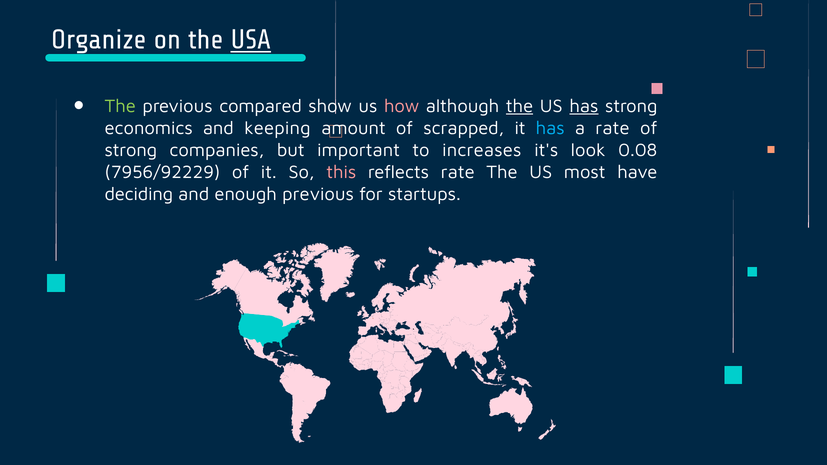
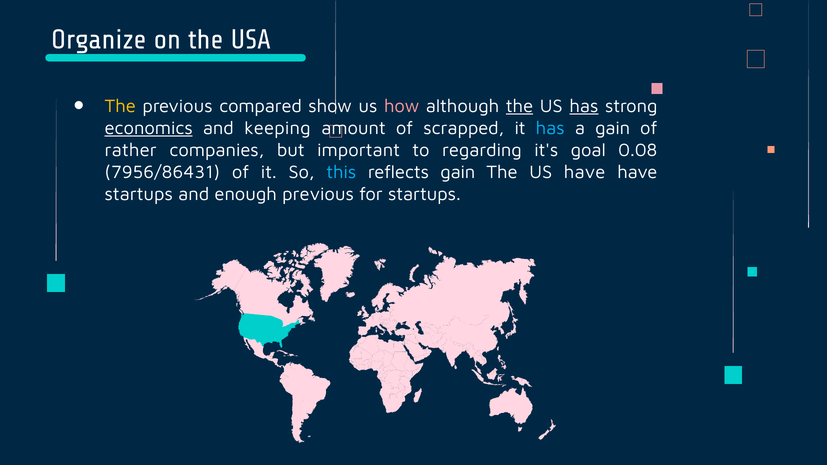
USA underline: present -> none (251, 40)
The colour: light green -> yellow (120, 106)
economics underline: none -> present (149, 128)
a rate: rate -> gain (613, 128)
strong: strong -> rather (131, 150)
increases: increases -> regarding (482, 150)
look: look -> goal (588, 150)
7956/92229: 7956/92229 -> 7956/86431 (162, 172)
this colour: pink -> light blue (341, 172)
reflects rate: rate -> gain (458, 172)
US most: most -> have (585, 172)
deciding: deciding -> startups (139, 194)
